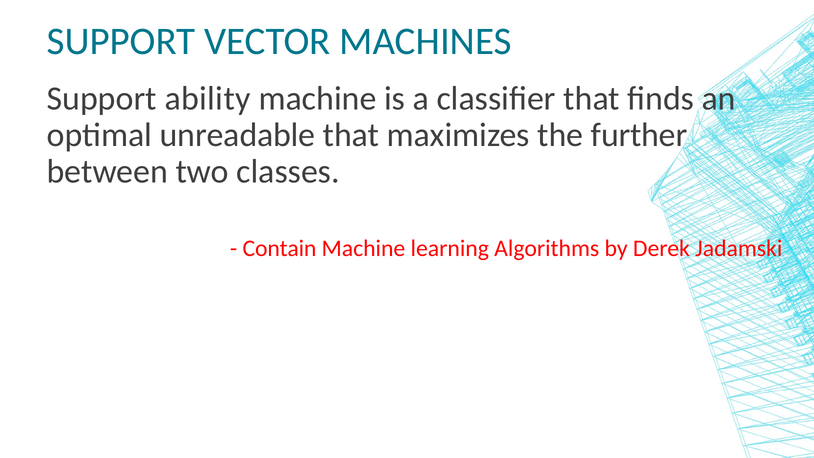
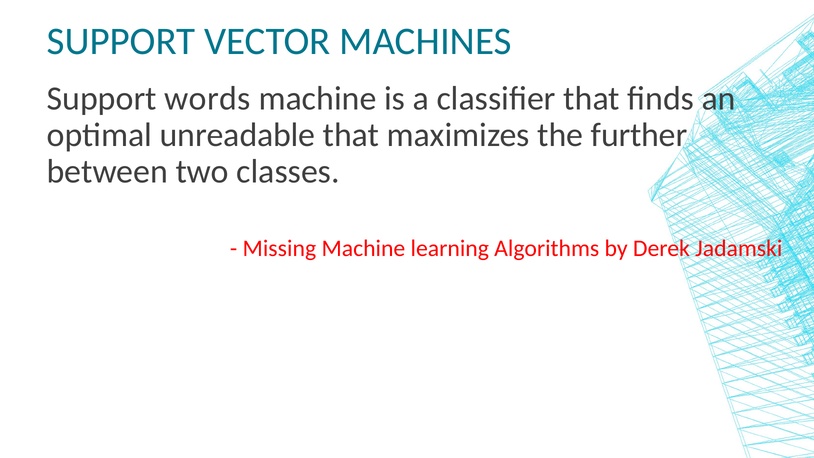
ability: ability -> words (208, 98)
Contain: Contain -> Missing (279, 248)
